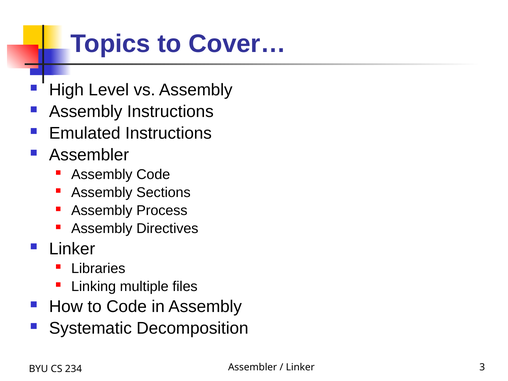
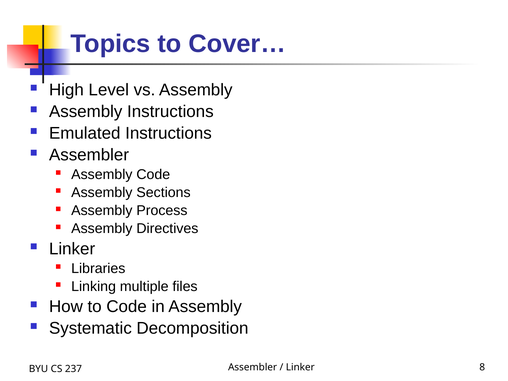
3: 3 -> 8 (482, 367)
234: 234 -> 237 (73, 369)
